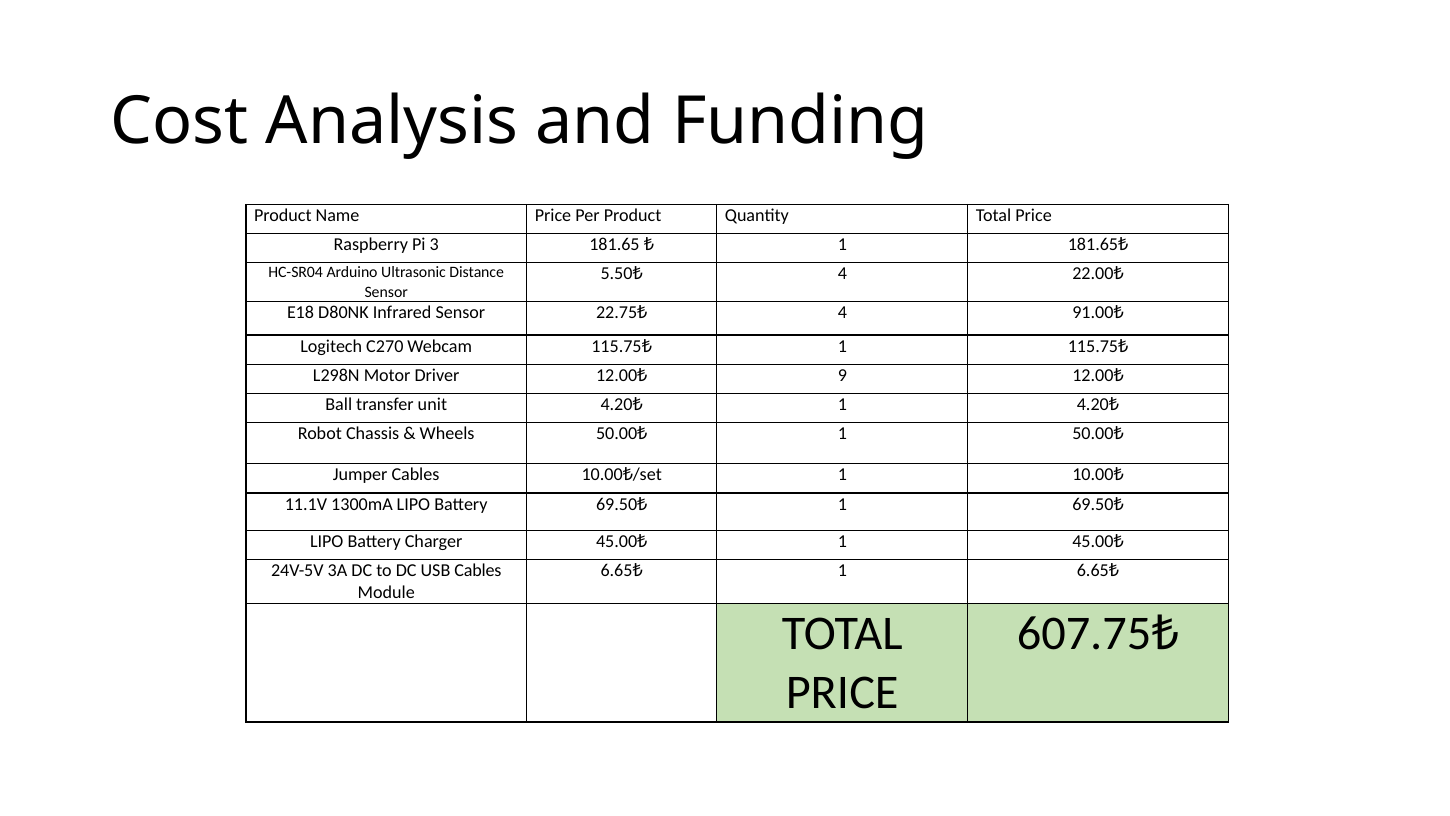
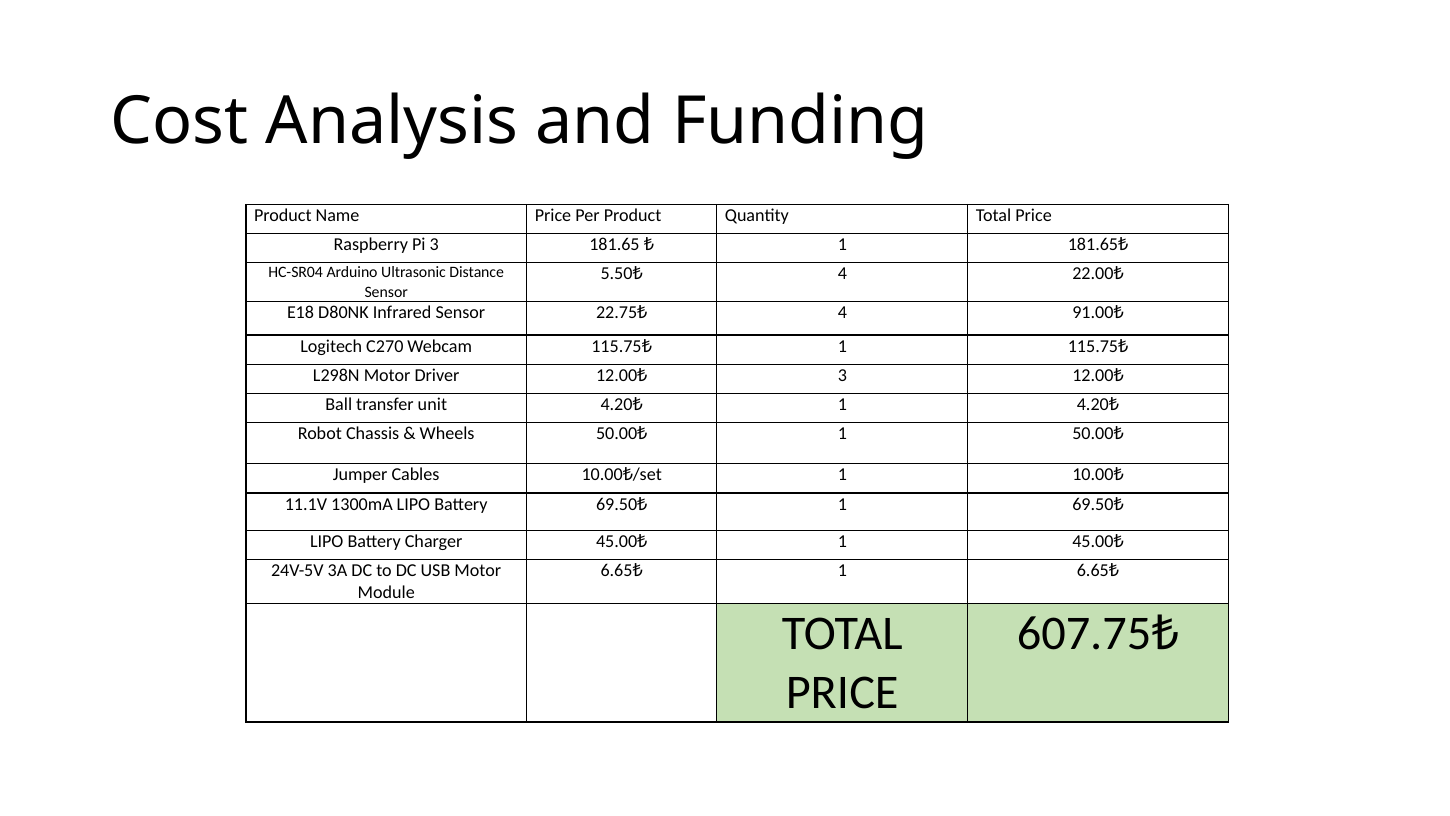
12.00₺ 9: 9 -> 3 (842, 375)
USB Cables: Cables -> Motor (478, 571)
